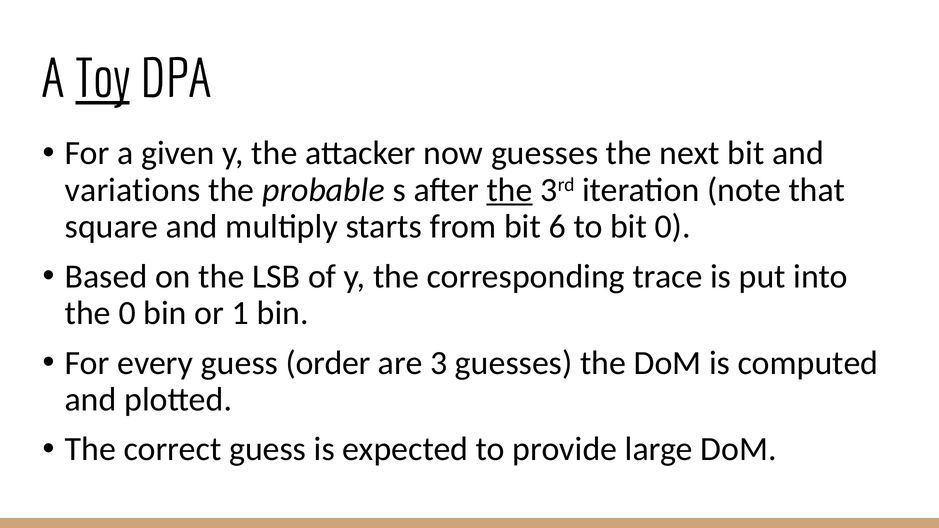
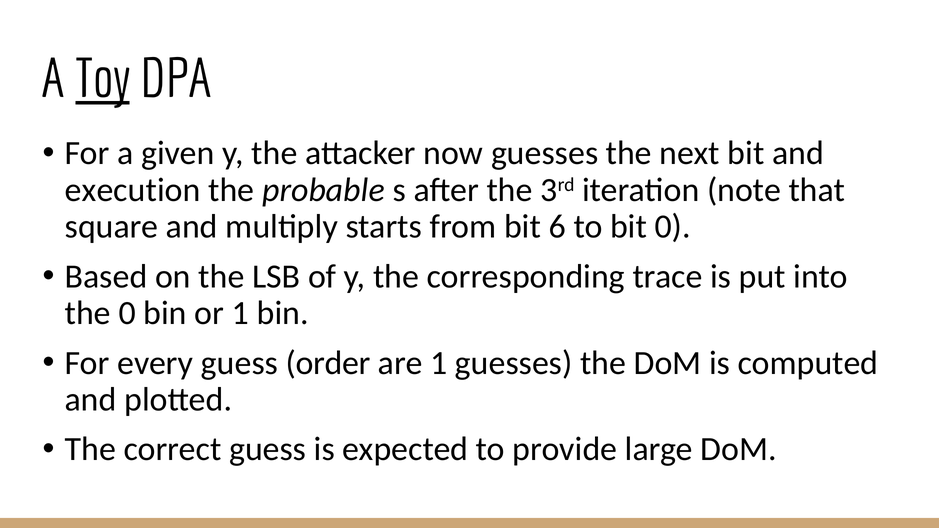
variations: variations -> execution (133, 190)
the underline: present -> none (510, 190)
are 3: 3 -> 1 (439, 363)
